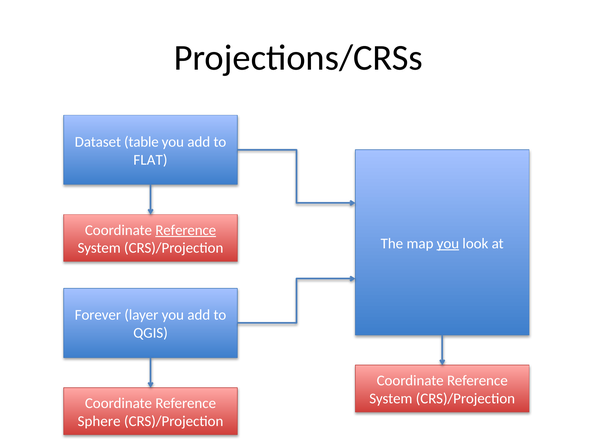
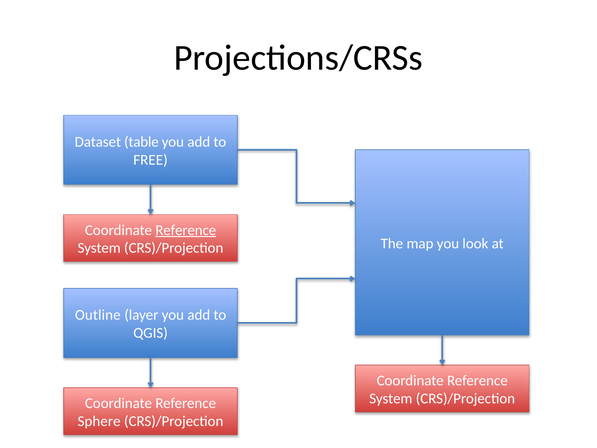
FLAT: FLAT -> FREE (150, 160)
you underline: present -> none (448, 243)
Forever: Forever -> Outline (98, 315)
